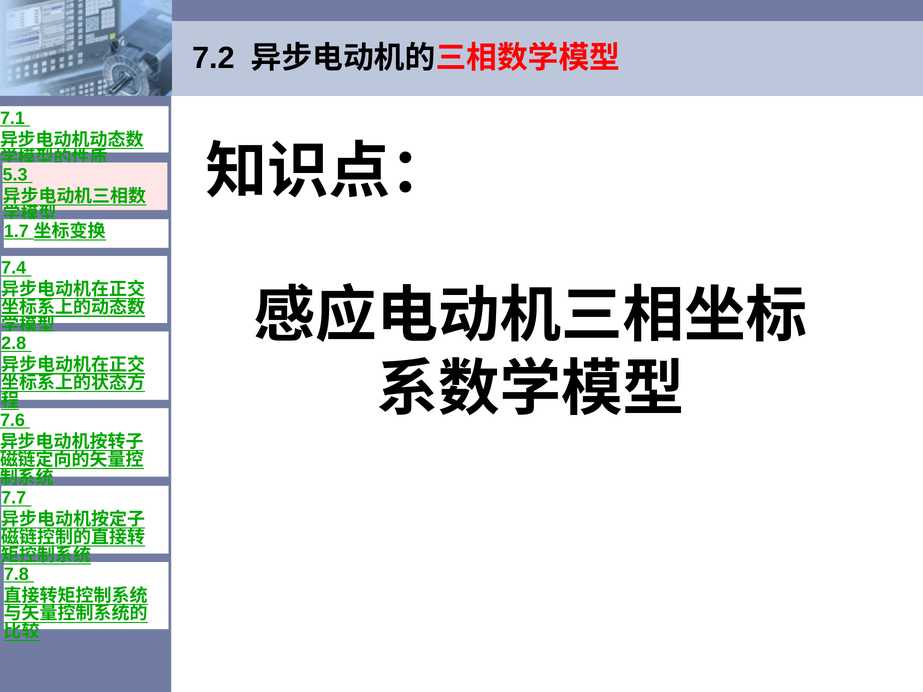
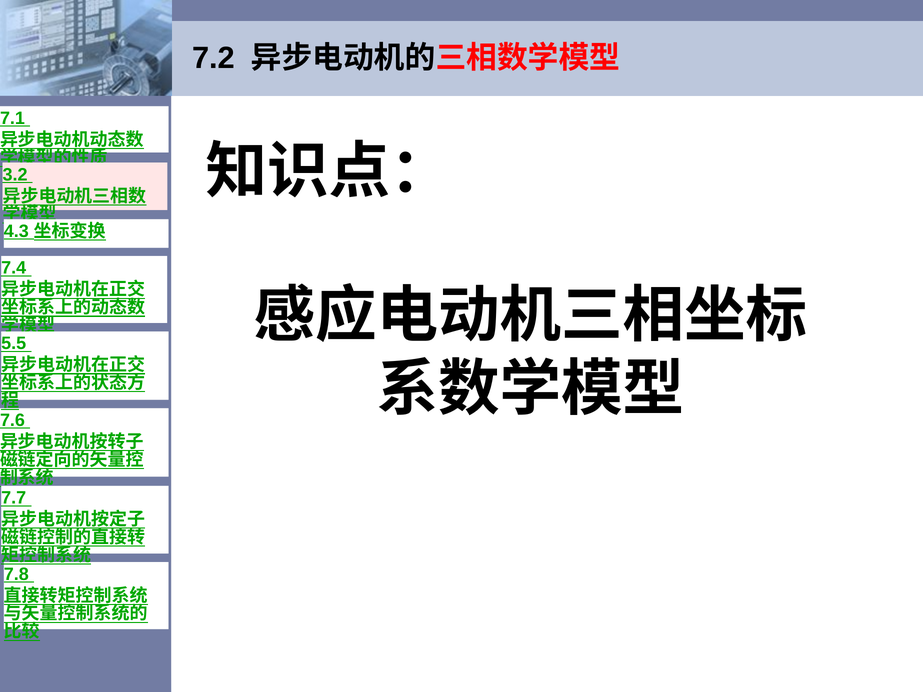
5.3: 5.3 -> 3.2 (15, 175)
1.7: 1.7 -> 4.3 (16, 231)
2.8: 2.8 -> 5.5 (14, 344)
